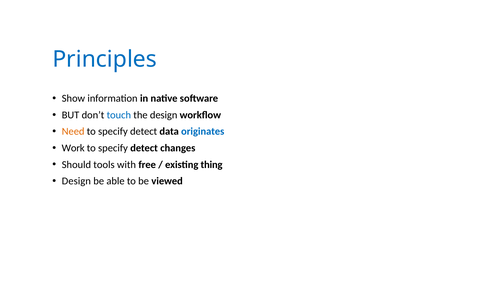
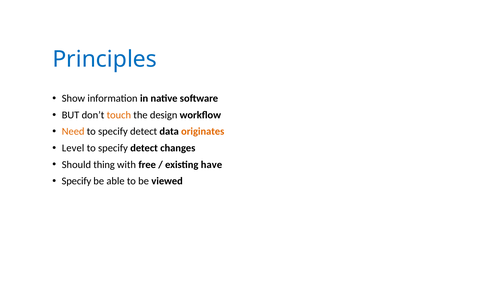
touch colour: blue -> orange (119, 115)
originates colour: blue -> orange (203, 132)
Work: Work -> Level (73, 148)
tools: tools -> thing (104, 165)
thing: thing -> have (211, 165)
Design: Design -> Specify (76, 181)
